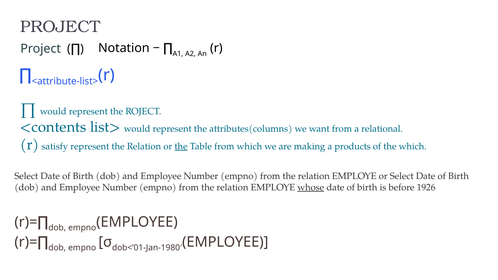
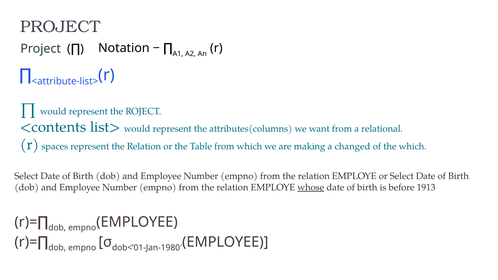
satisfy: satisfy -> spaces (55, 146)
the underline: present -> none (181, 146)
products: products -> changed (353, 146)
1926: 1926 -> 1913 (426, 187)
